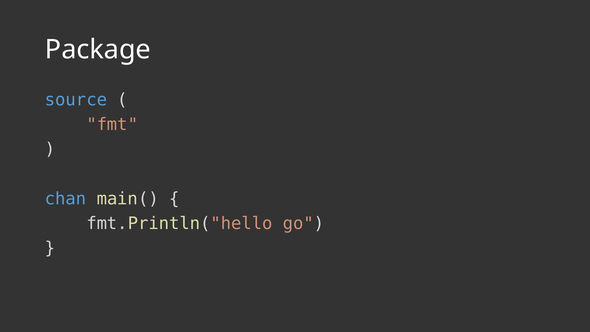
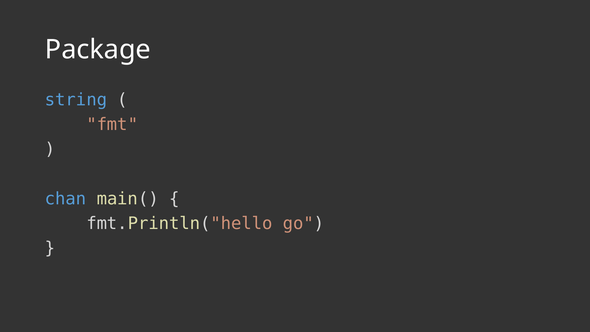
source: source -> string (76, 100)
